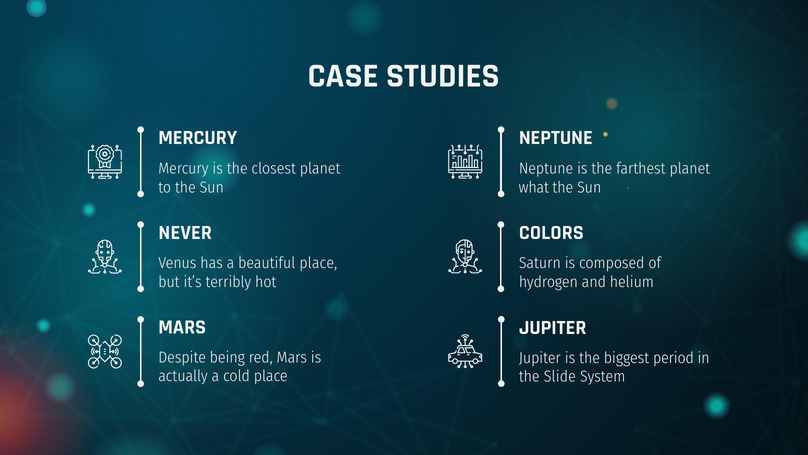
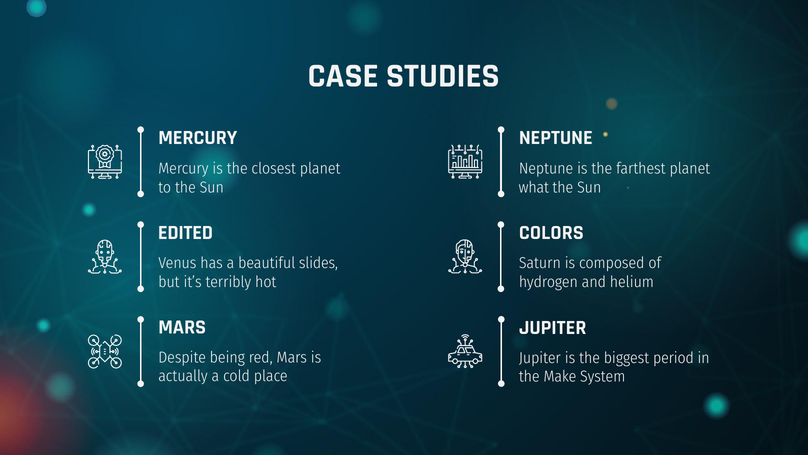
NEVER: NEVER -> EDITED (185, 232)
beautiful place: place -> slides (319, 263)
Slide: Slide -> Make (560, 376)
